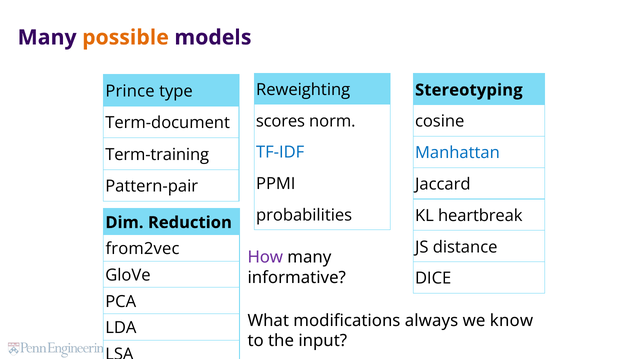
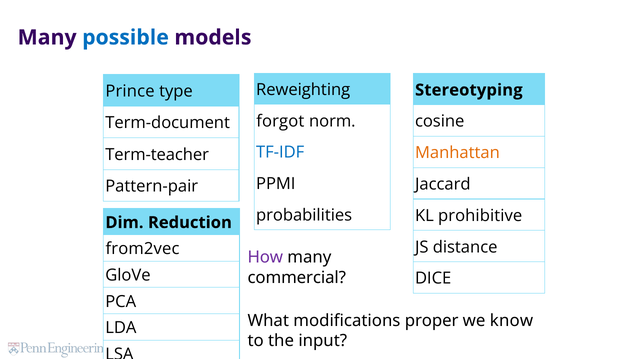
possible colour: orange -> blue (125, 37)
scores: scores -> forgot (280, 121)
Manhattan colour: blue -> orange (457, 153)
Term-training: Term-training -> Term-teacher (157, 154)
heartbreak: heartbreak -> prohibitive (480, 215)
informative: informative -> commercial (297, 277)
always: always -> proper (432, 320)
